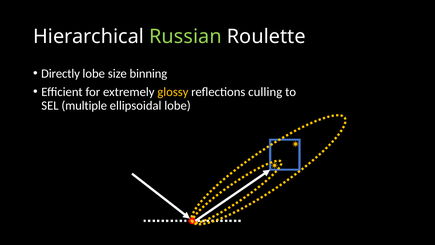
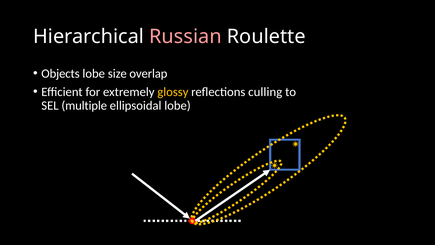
Russian colour: light green -> pink (185, 37)
Directly: Directly -> Objects (61, 74)
binning: binning -> overlap (148, 74)
